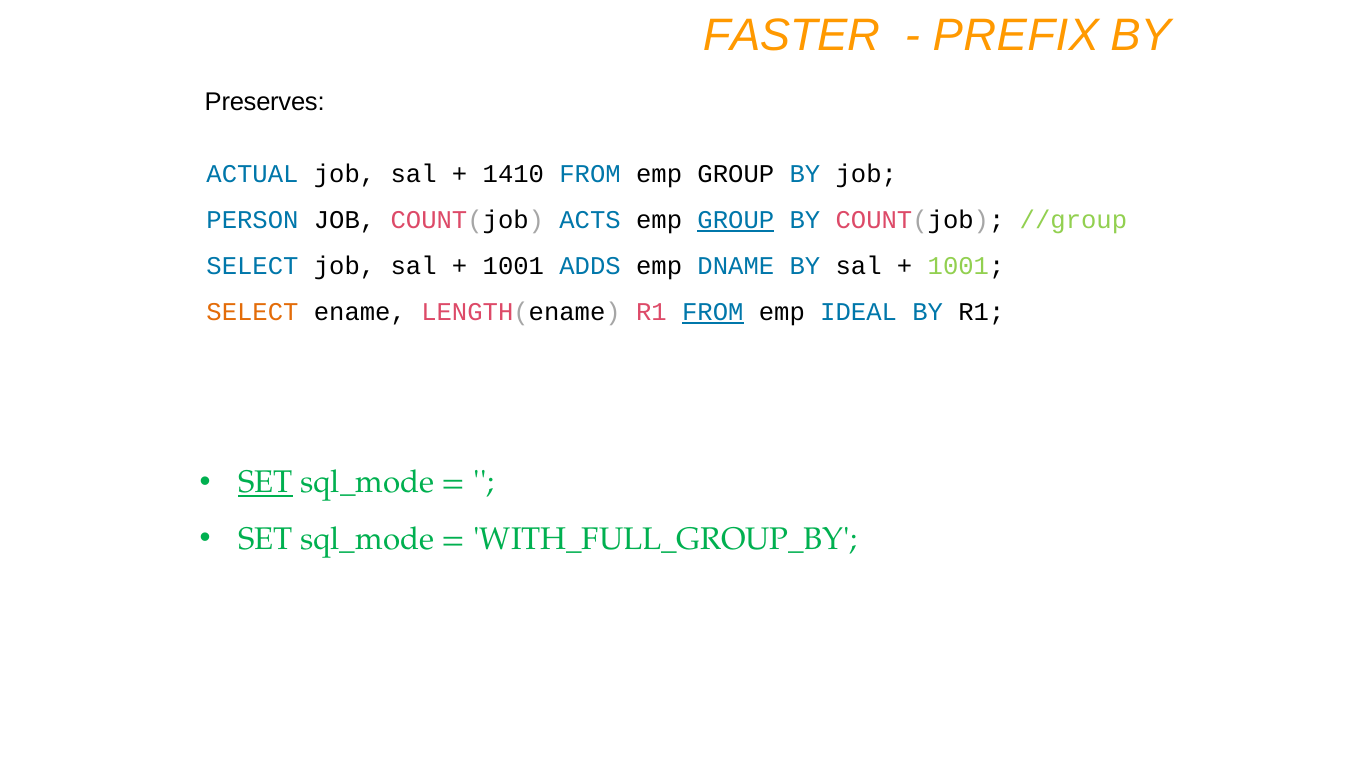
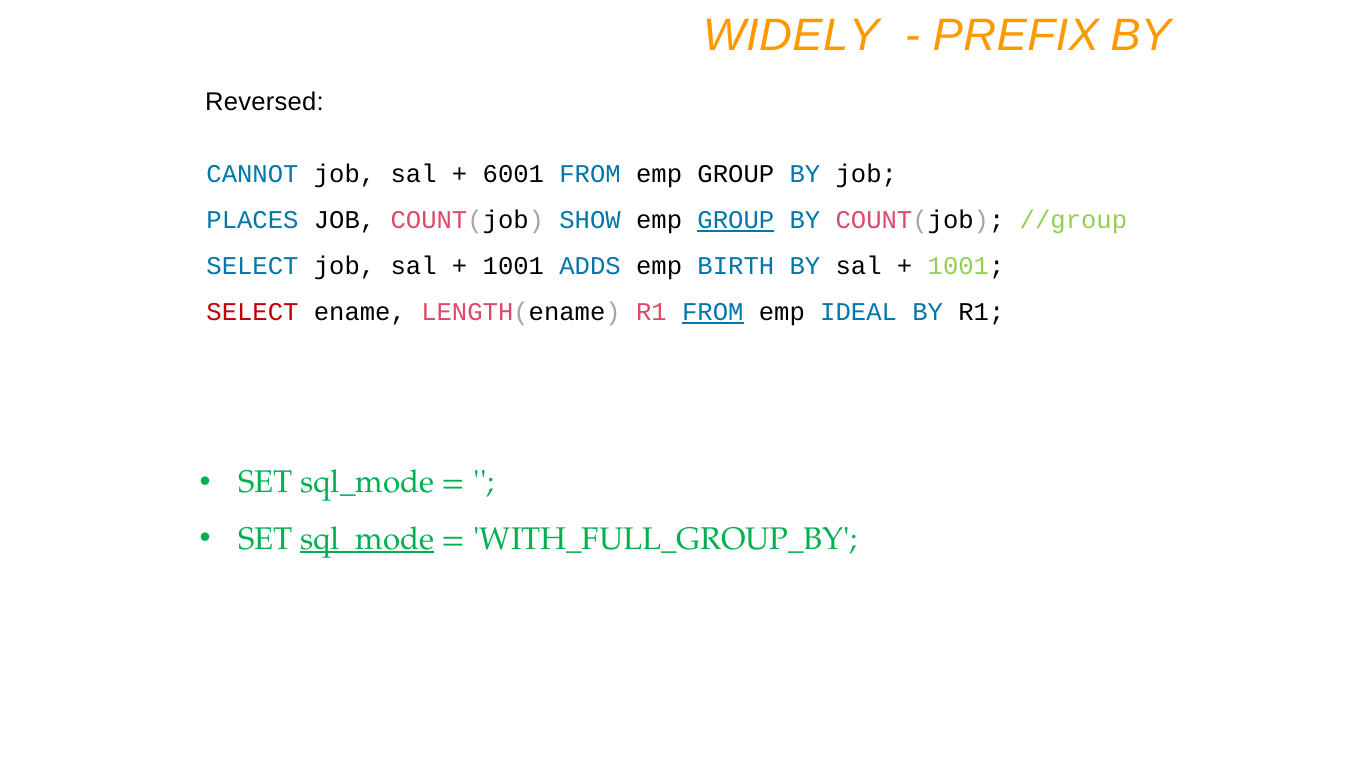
FASTER: FASTER -> WIDELY (791, 35)
Preserves: Preserves -> Reversed (264, 102)
ACTUAL: ACTUAL -> CANNOT (252, 174)
1410: 1410 -> 6001 (513, 174)
PERSON: PERSON -> PLACES (252, 220)
ACTS: ACTS -> SHOW (590, 220)
DNAME: DNAME -> BIRTH (736, 266)
SELECT colour: orange -> red (252, 312)
SET underline: present -> none (265, 483)
sql_mode underline: none -> present (367, 539)
